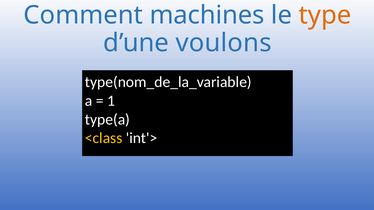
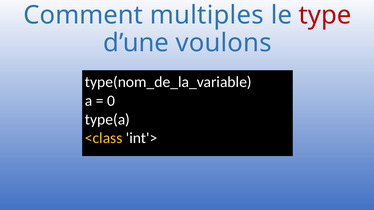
machines: machines -> multiples (207, 15)
type colour: orange -> red (325, 15)
1: 1 -> 0 (111, 101)
